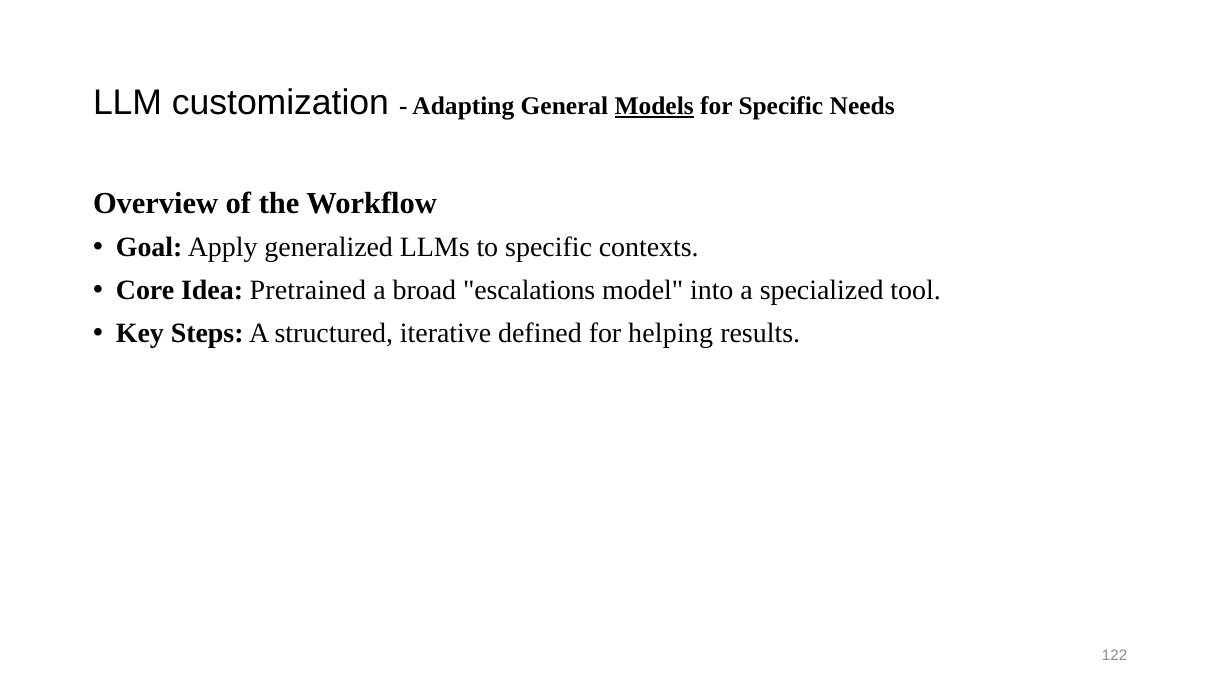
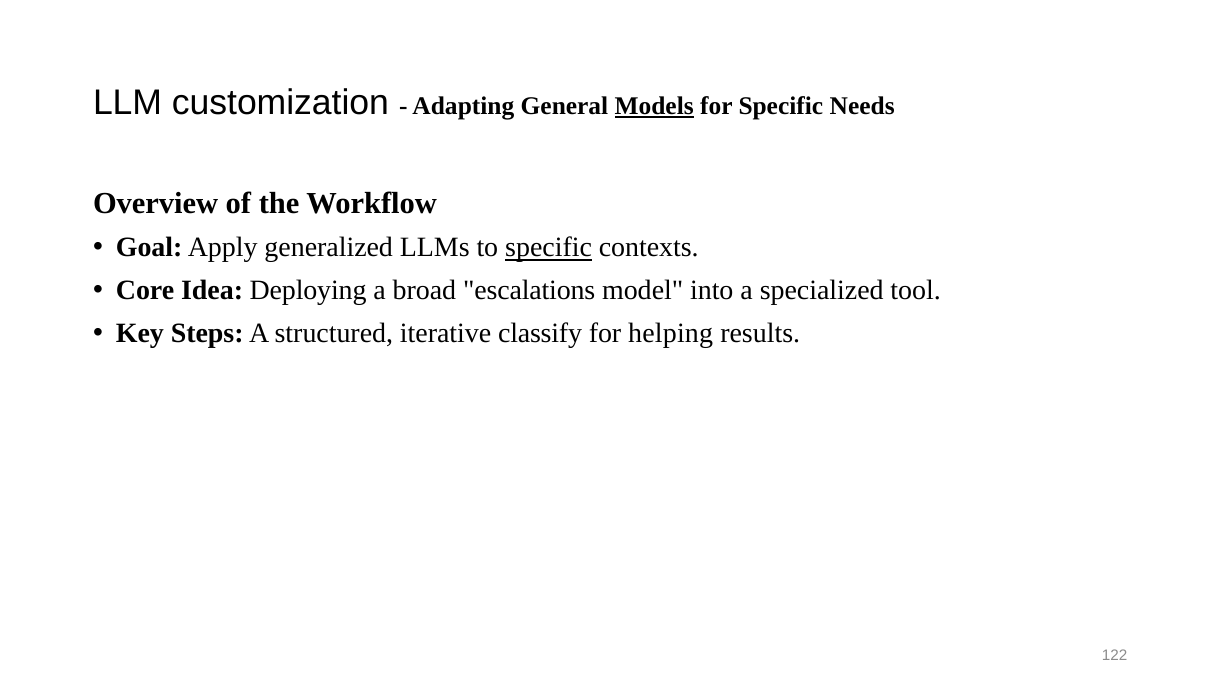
specific underline: none -> present (549, 248)
Pretrained: Pretrained -> Deploying (308, 291)
defined: defined -> classify (540, 334)
